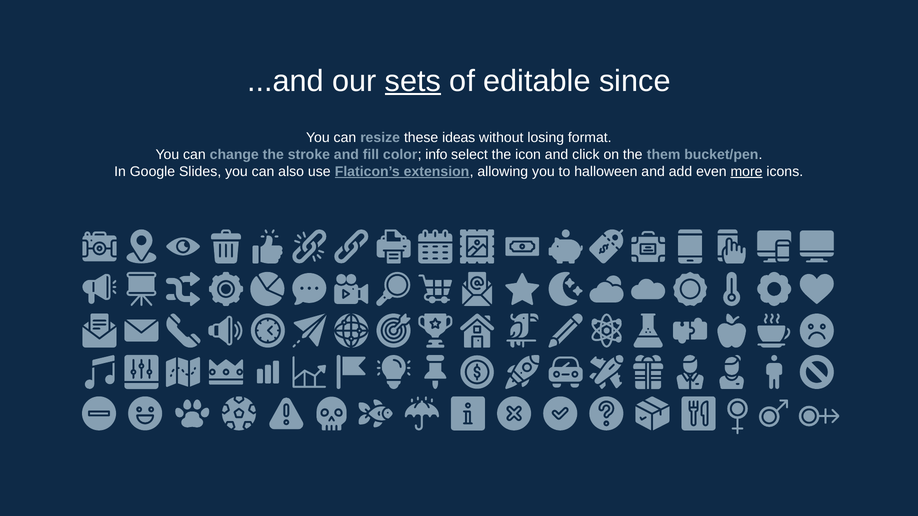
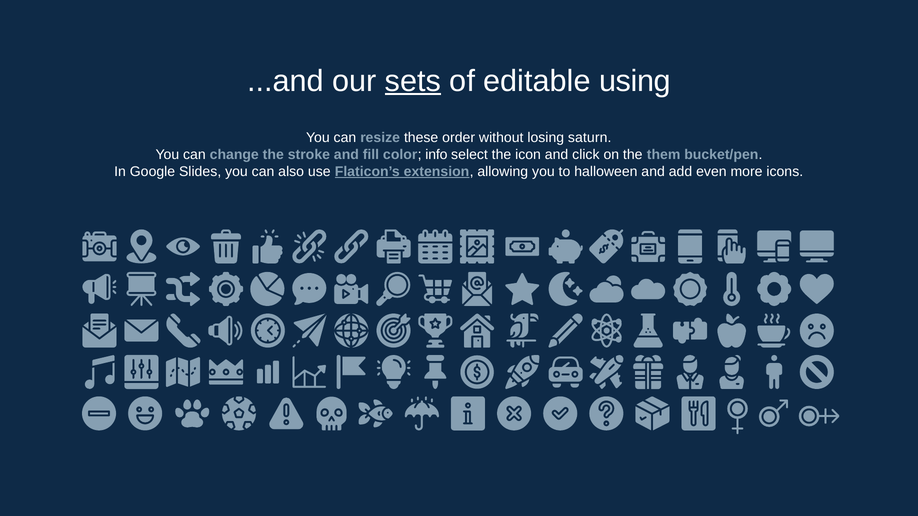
since: since -> using (635, 81)
ideas: ideas -> order (459, 138)
format: format -> saturn (590, 138)
more underline: present -> none (747, 172)
